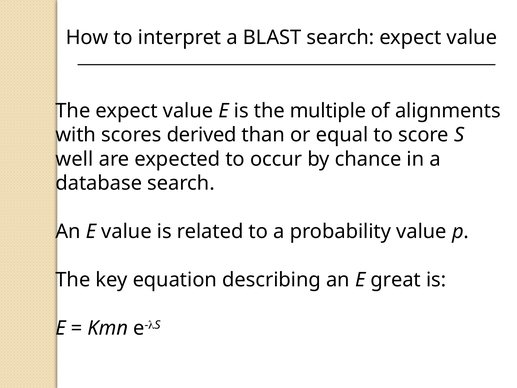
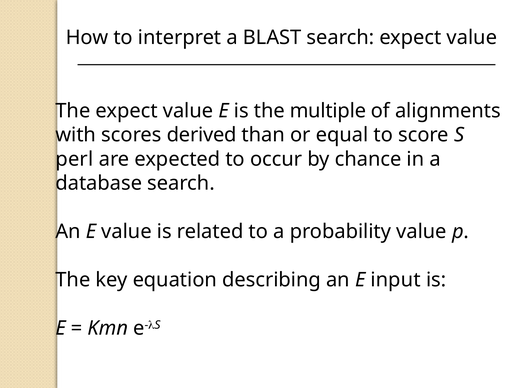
well: well -> perl (74, 159)
great: great -> input (396, 280)
